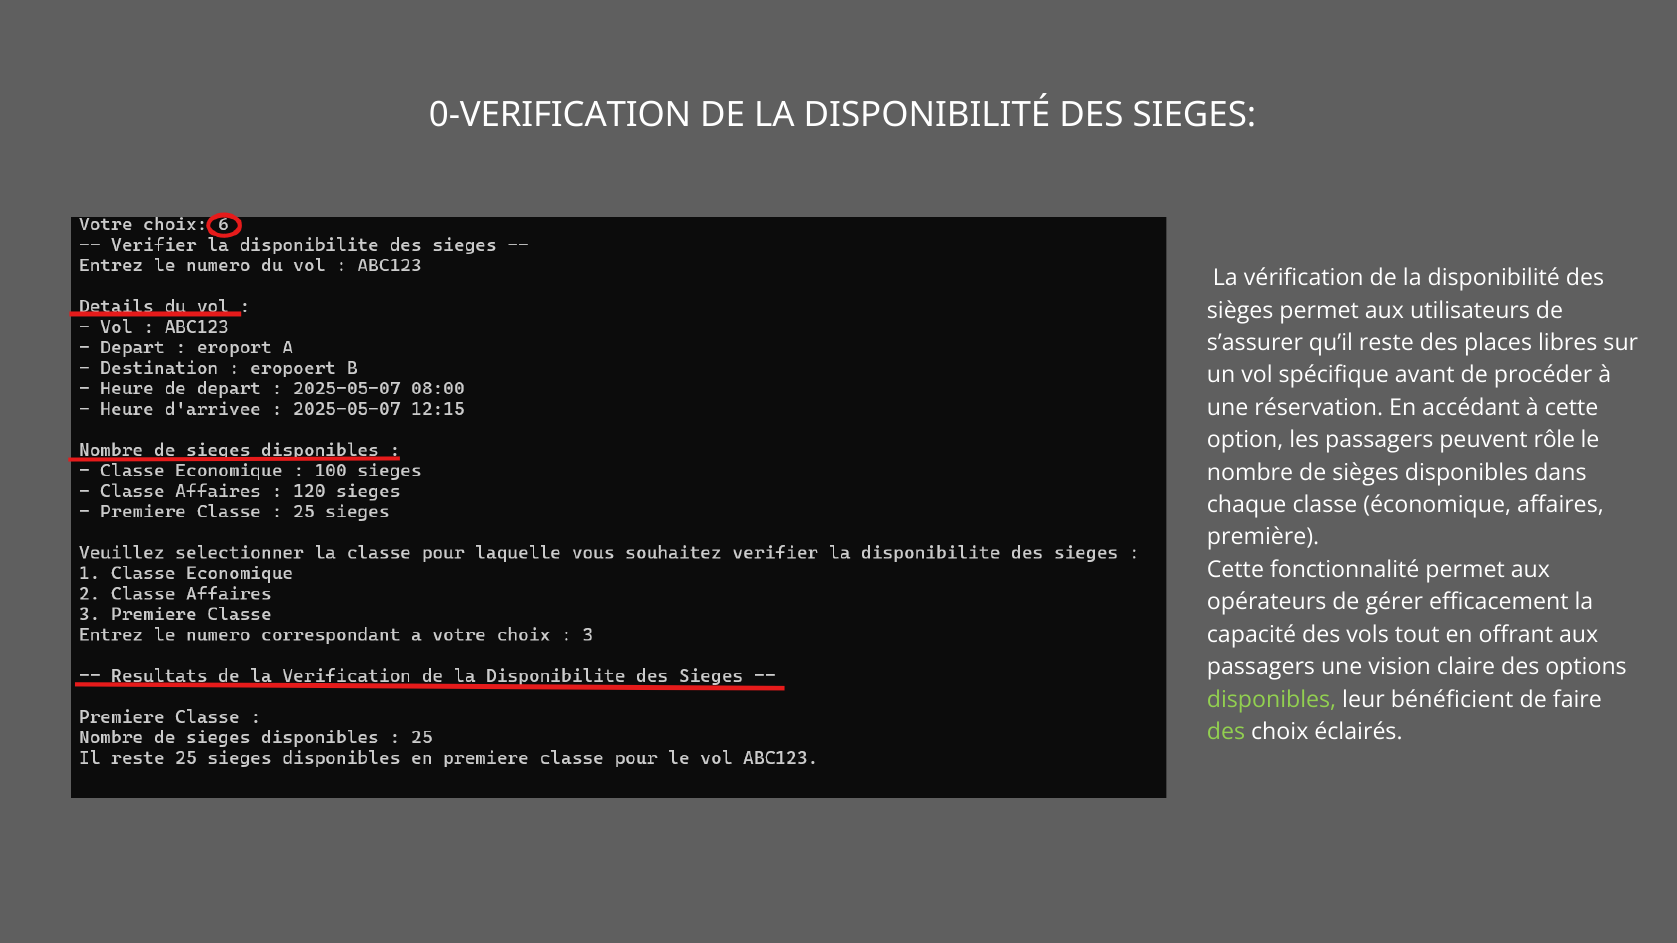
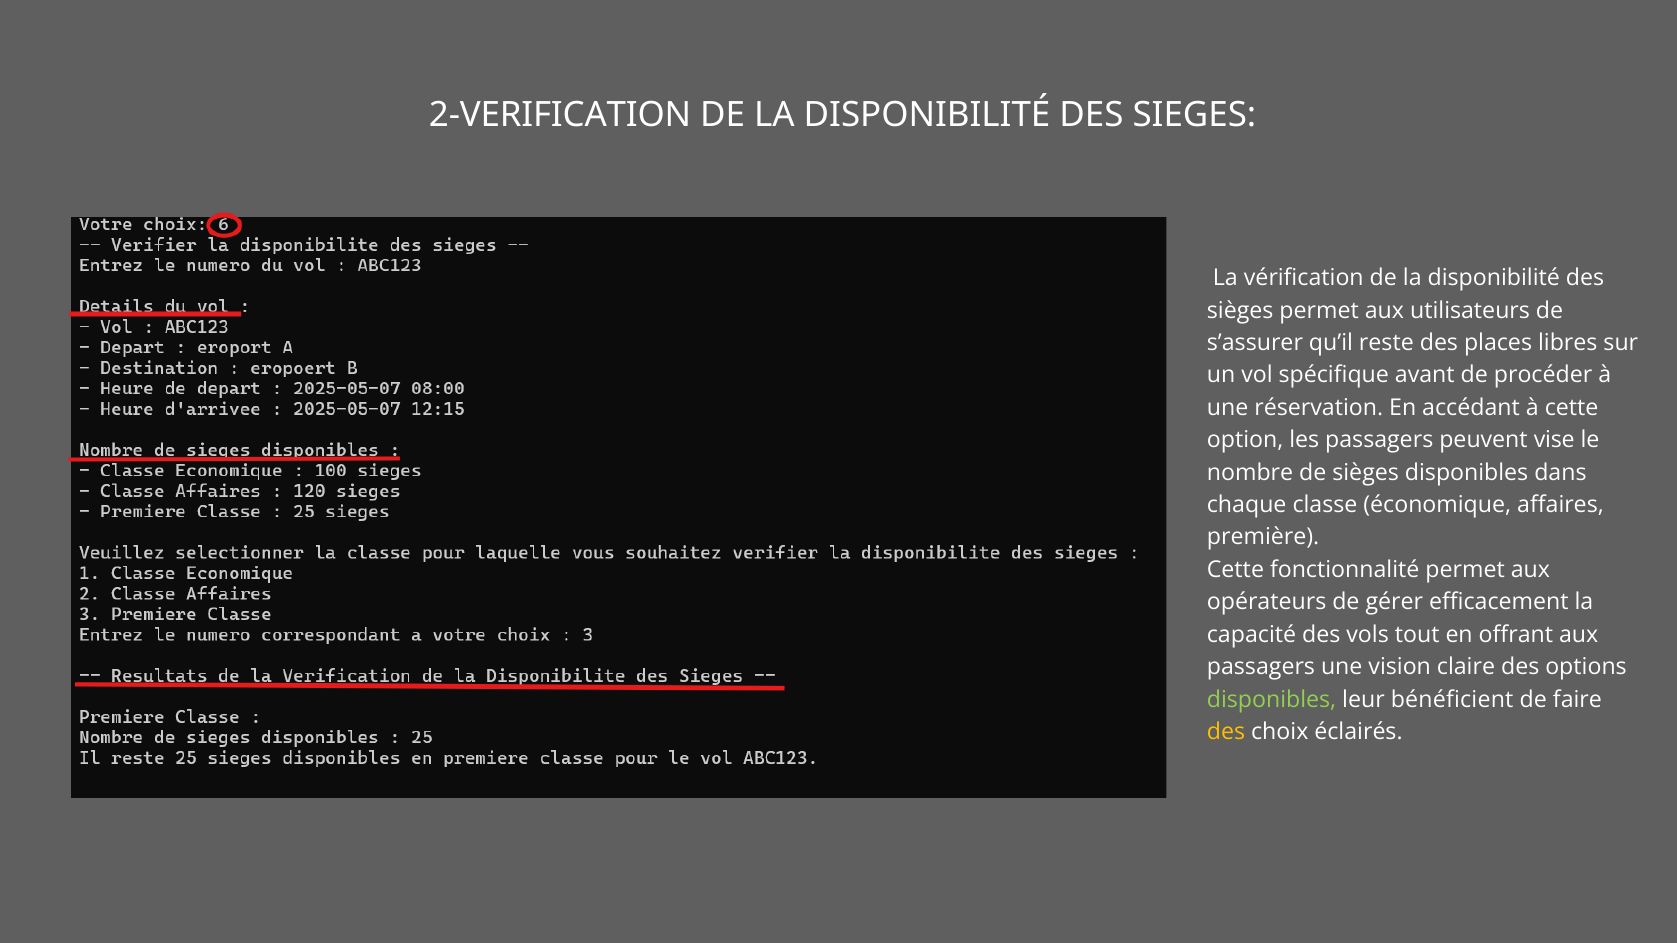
0-VERIFICATION: 0-VERIFICATION -> 2-VERIFICATION (560, 115)
rôle: rôle -> vise (1554, 440)
des colour: light green -> yellow (1226, 732)
